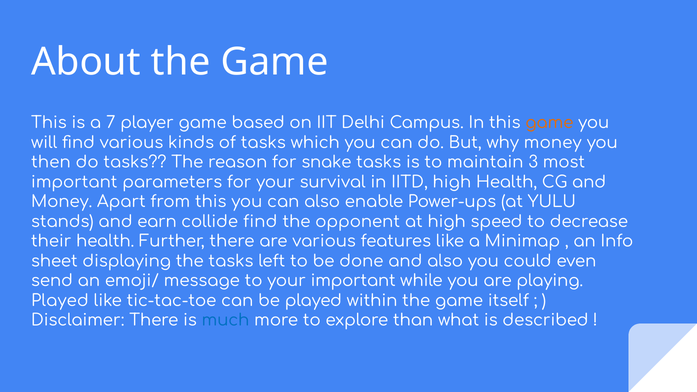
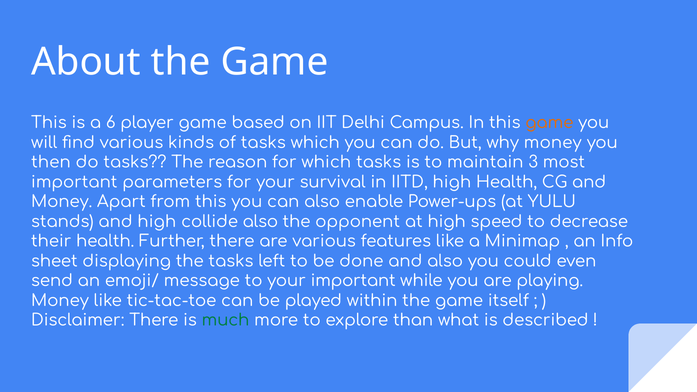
7: 7 -> 6 (111, 123)
for snake: snake -> which (326, 163)
and earn: earn -> high (157, 222)
collide find: find -> also (260, 222)
Played: Played -> Money (60, 301)
much colour: blue -> green (226, 321)
